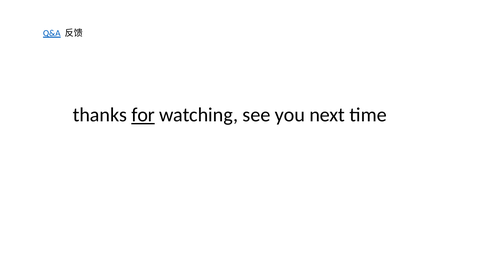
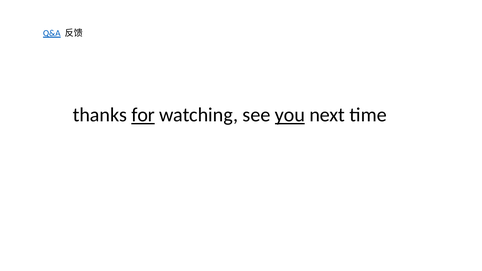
you underline: none -> present (290, 115)
